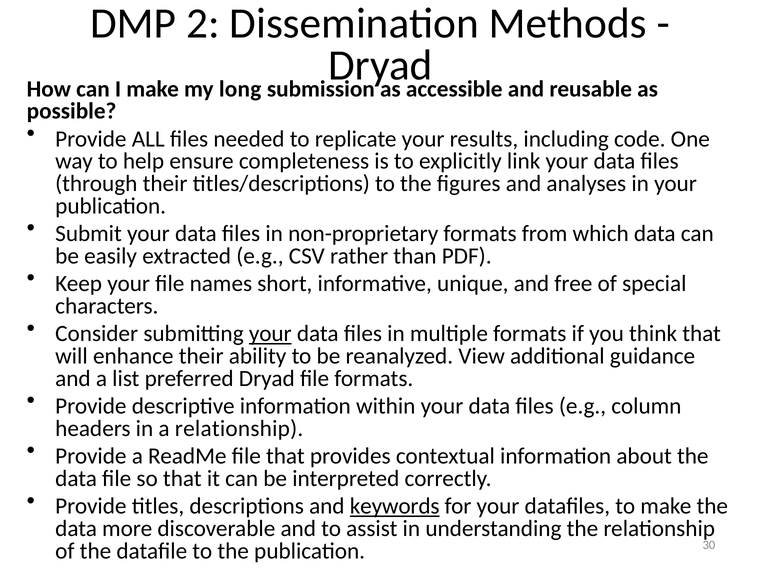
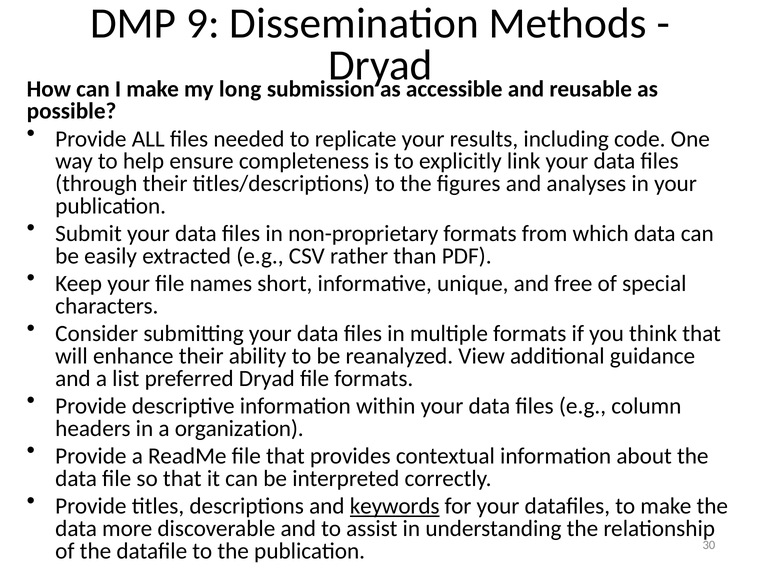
2: 2 -> 9 (203, 24)
your underline: present -> none (270, 334)
a relationship: relationship -> organization (239, 428)
